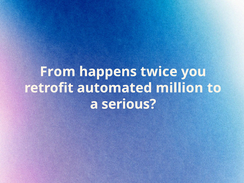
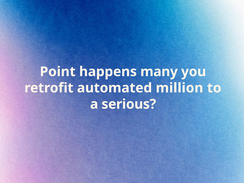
From: From -> Point (58, 72)
twice: twice -> many (159, 72)
